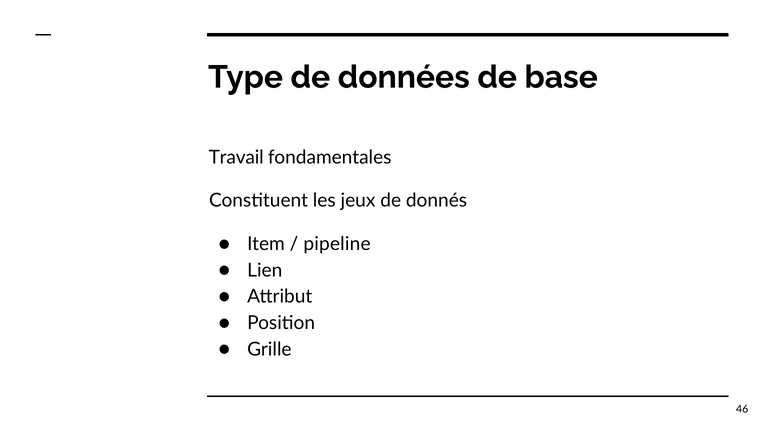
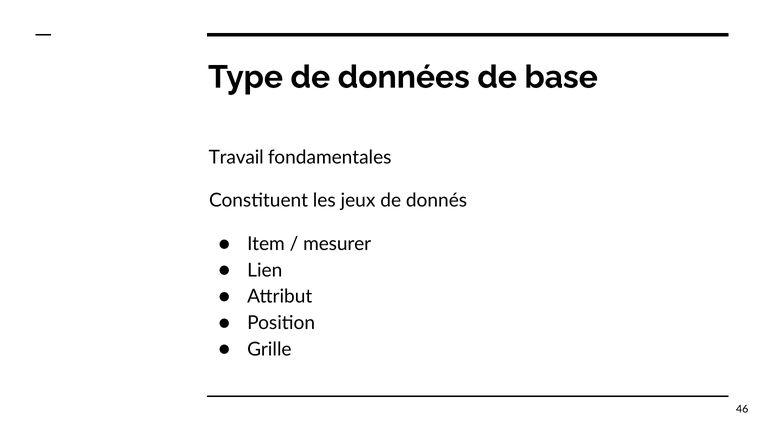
pipeline: pipeline -> mesurer (337, 244)
